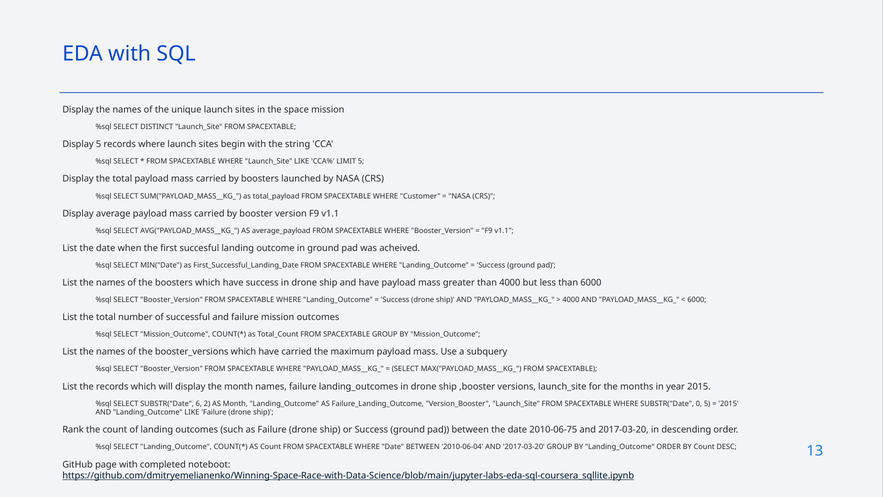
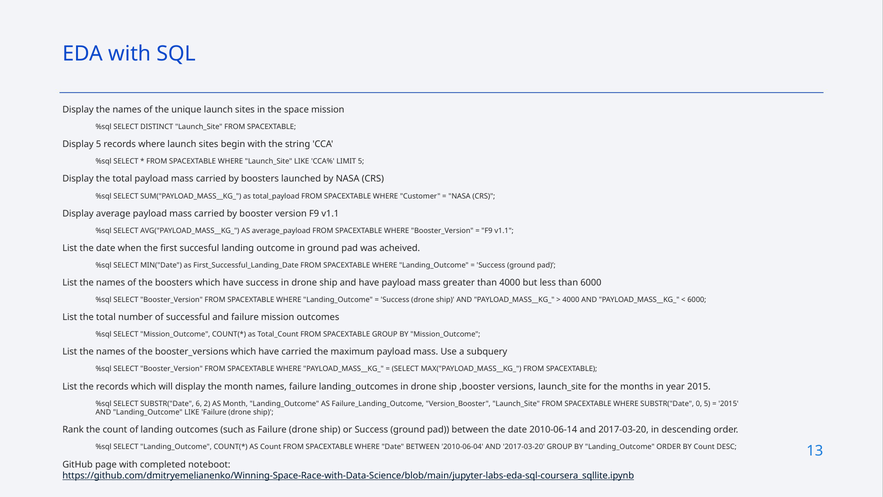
2010-06-75: 2010-06-75 -> 2010-06-14 (553, 430)
